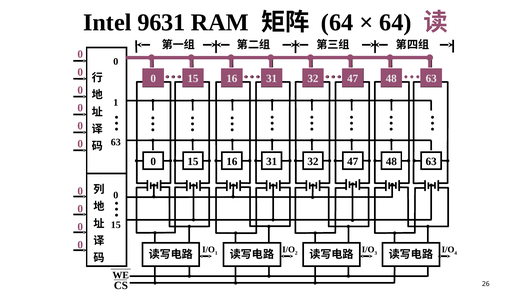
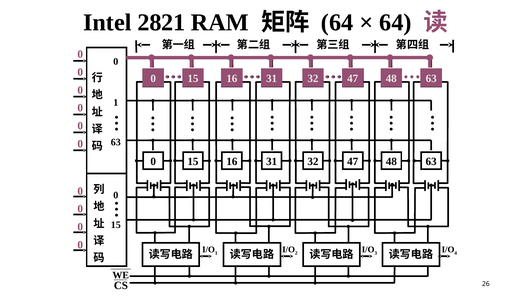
9631: 9631 -> 2821 (161, 23)
